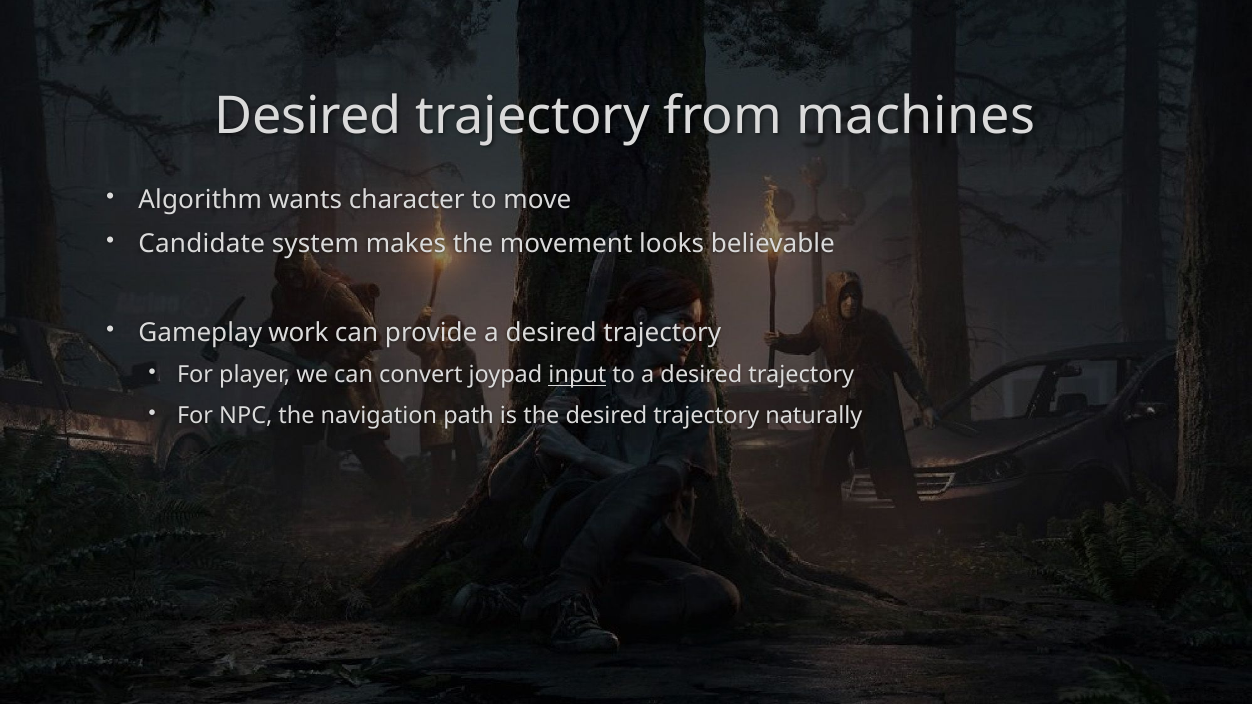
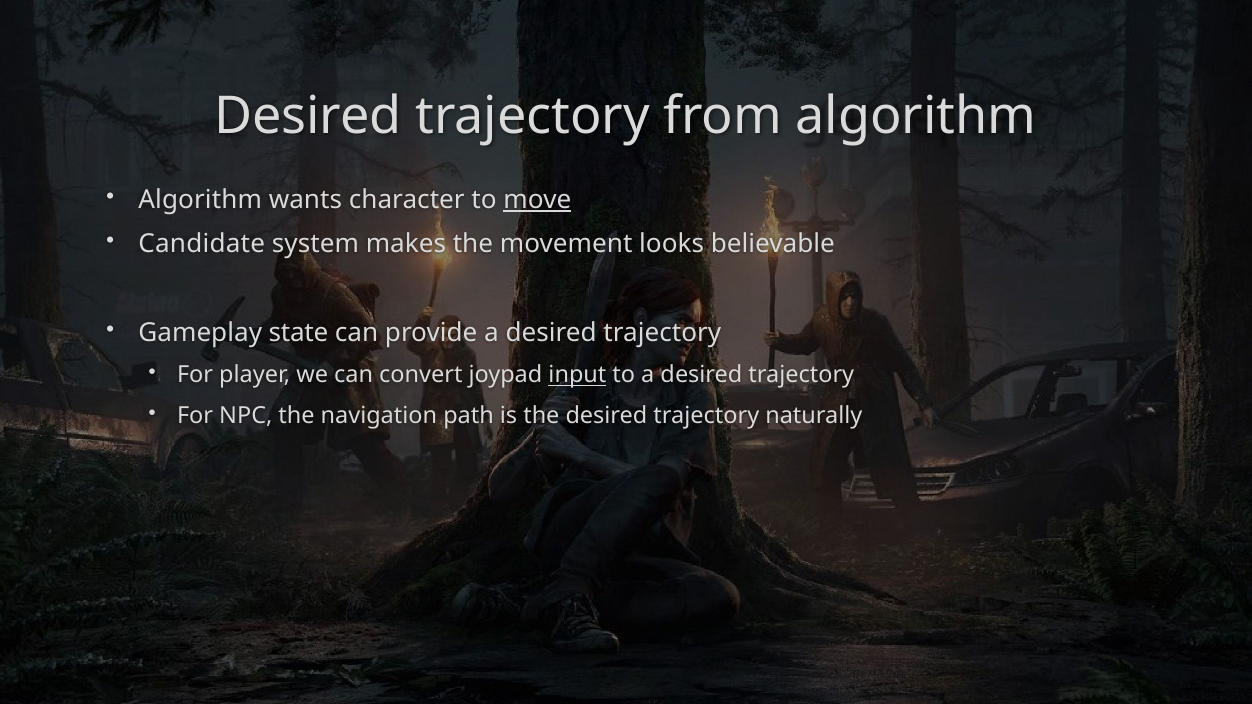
from machines: machines -> algorithm (916, 116)
move underline: none -> present (537, 200)
work: work -> state (299, 333)
